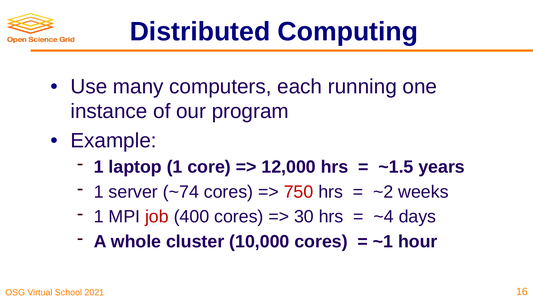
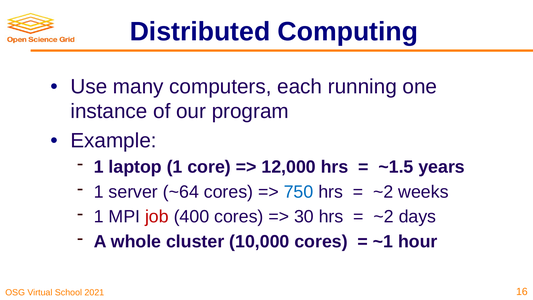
~74: ~74 -> ~64 (181, 192)
750 colour: red -> blue (299, 192)
~4: ~4 -> ~2 (384, 217)
